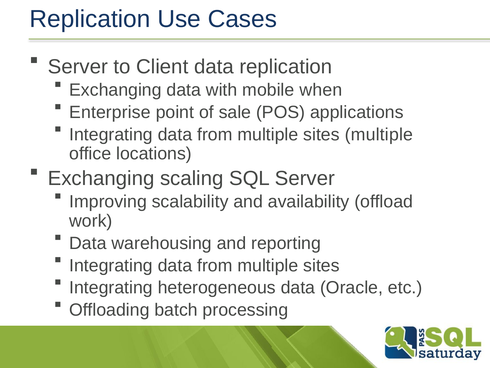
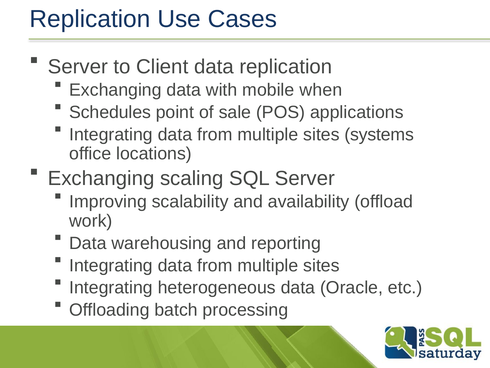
Enterprise: Enterprise -> Schedules (110, 112)
sites multiple: multiple -> systems (379, 134)
